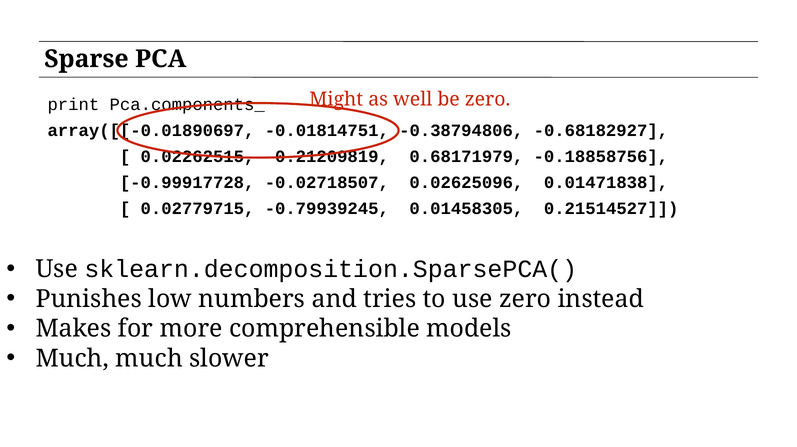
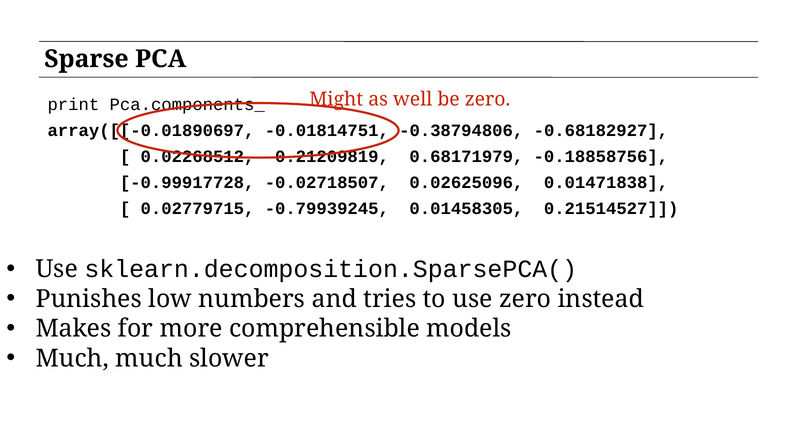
0.02262515: 0.02262515 -> 0.02268512 (198, 157)
